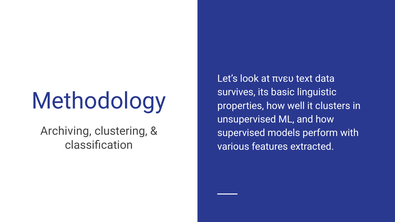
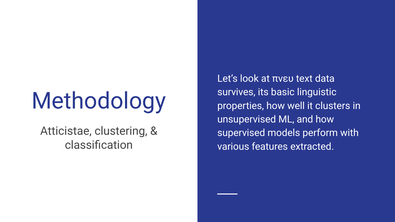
Archiving: Archiving -> Atticistae (66, 131)
